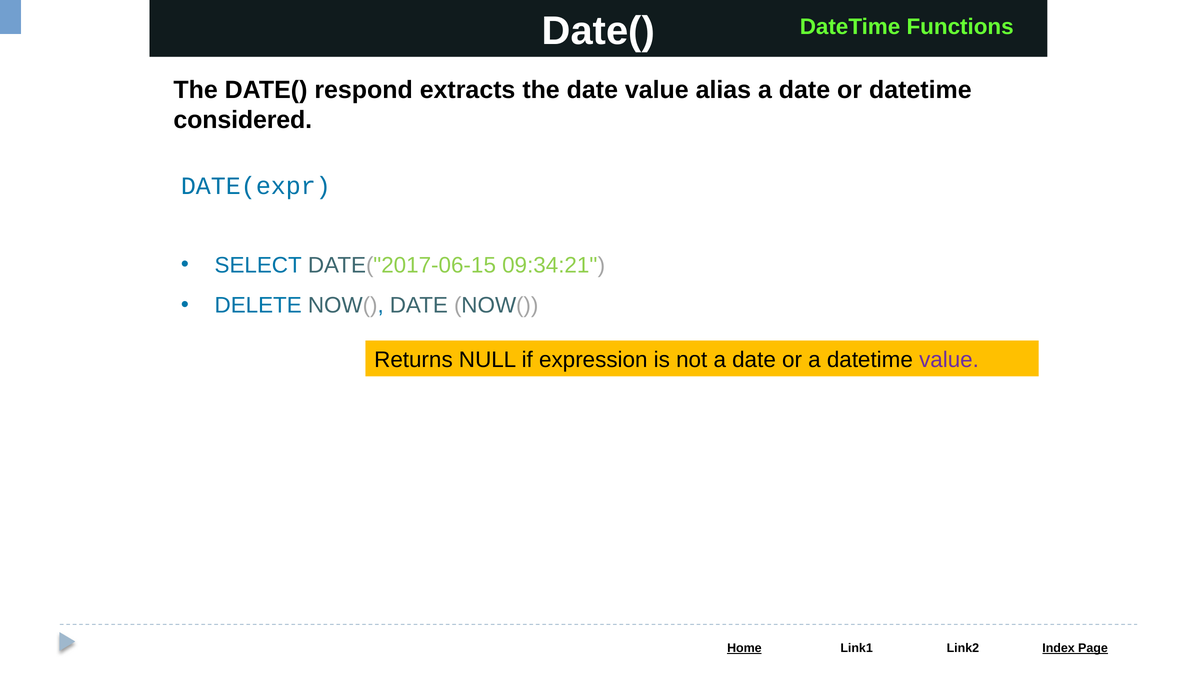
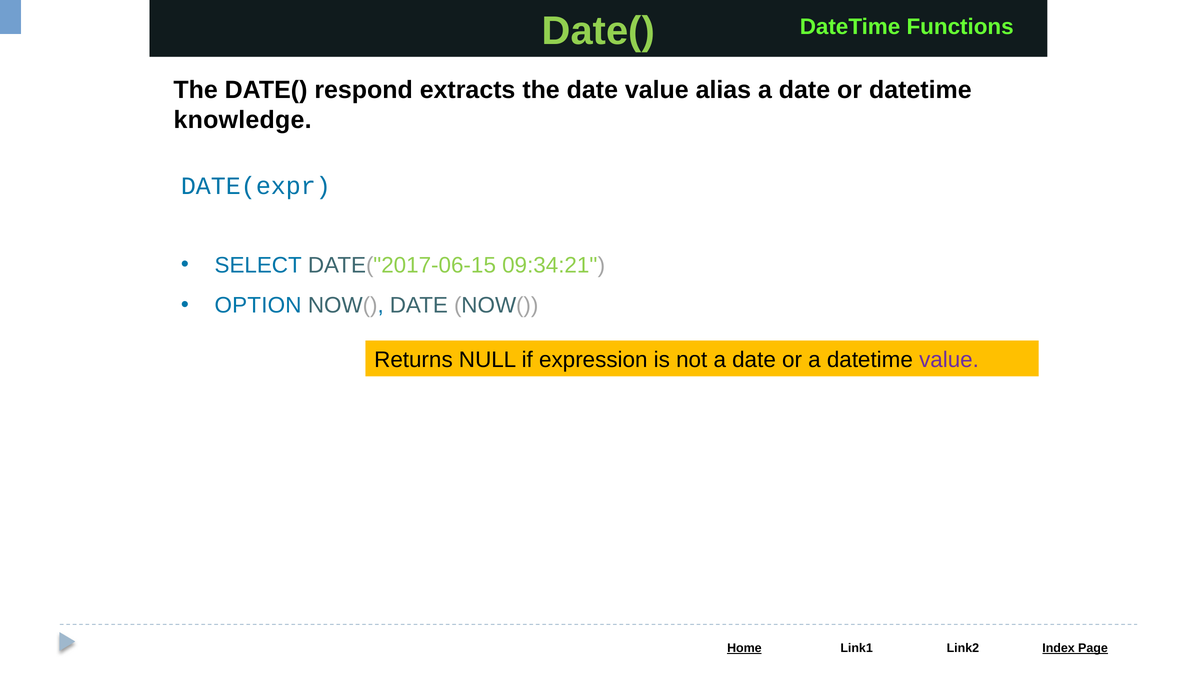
Date( colour: white -> light green (598, 31)
considered: considered -> knowledge (243, 120)
DELETE: DELETE -> OPTION (258, 305)
